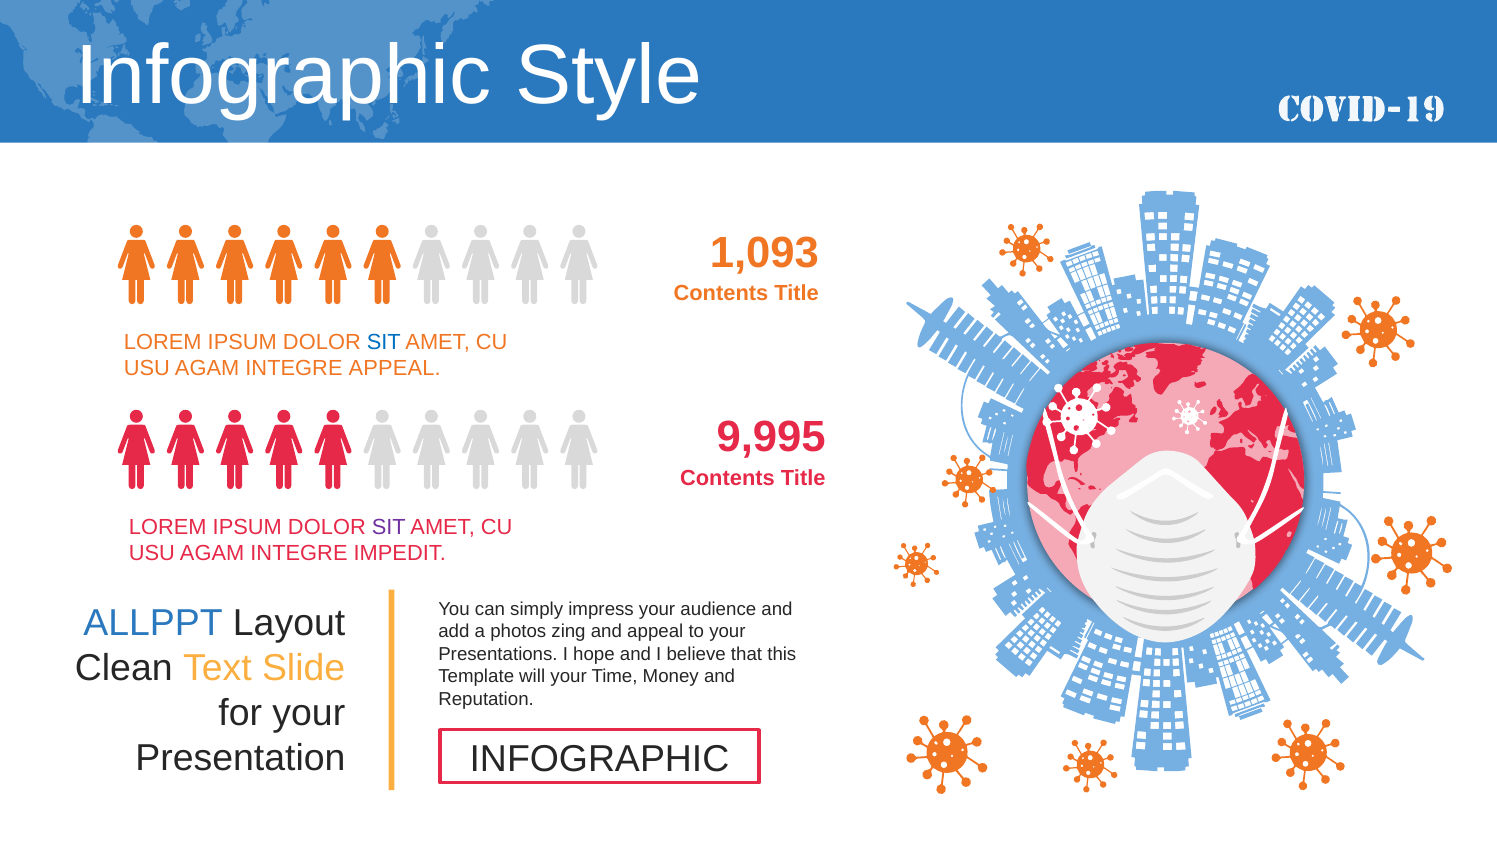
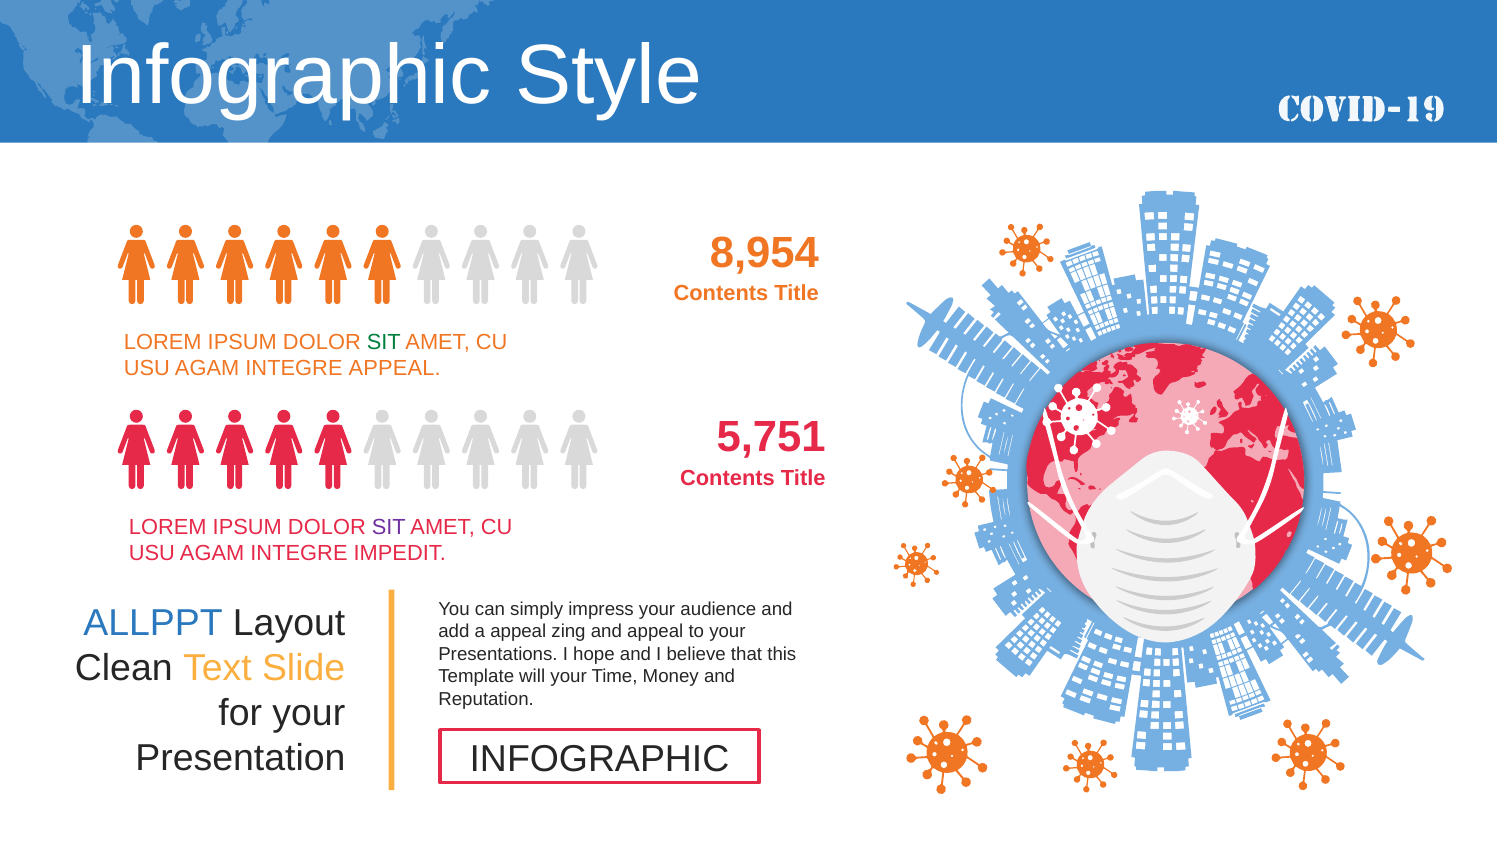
1,093: 1,093 -> 8,954 (764, 253)
SIT colour: blue -> green (384, 342)
9,995: 9,995 -> 5,751 (771, 438)
a photos: photos -> appeal (518, 632)
